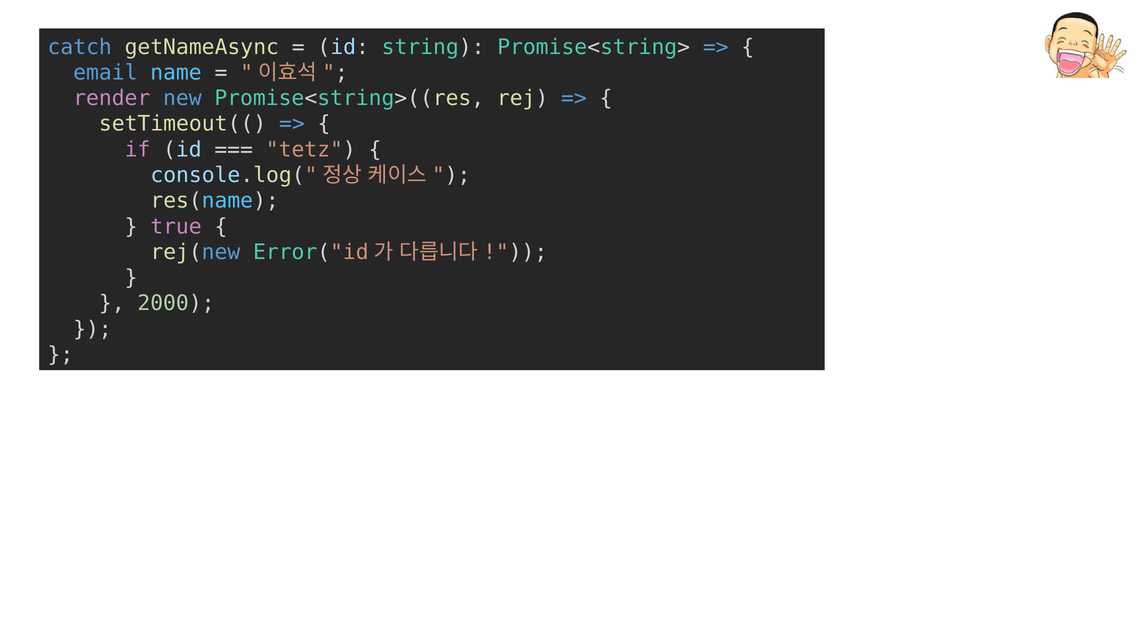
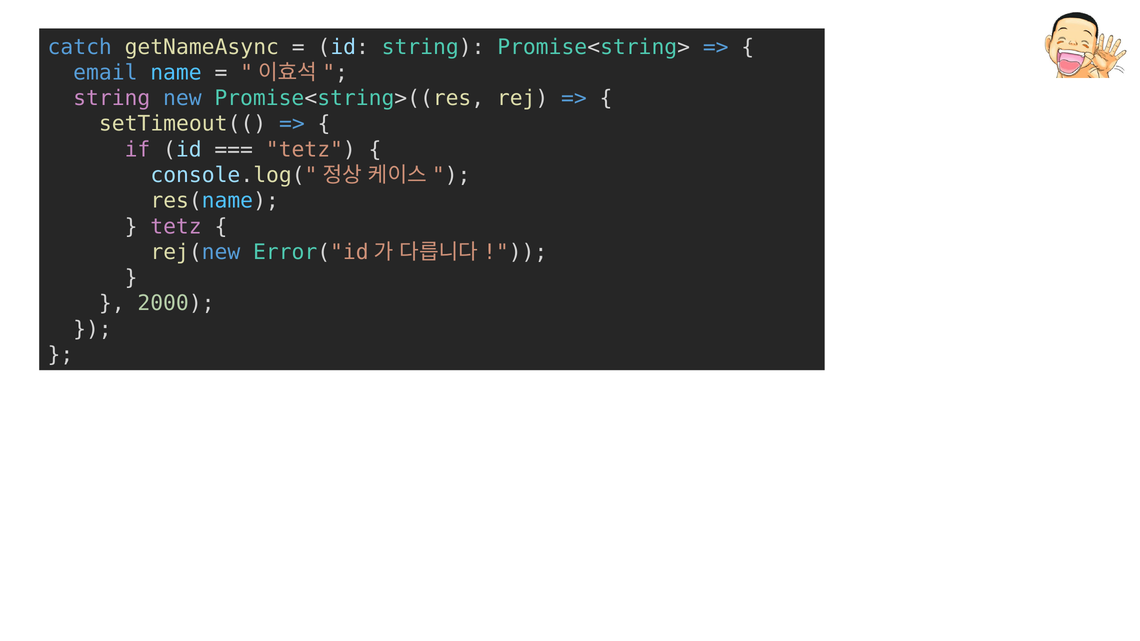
render: render -> string (112, 98)
true: true -> tetz (176, 227)
